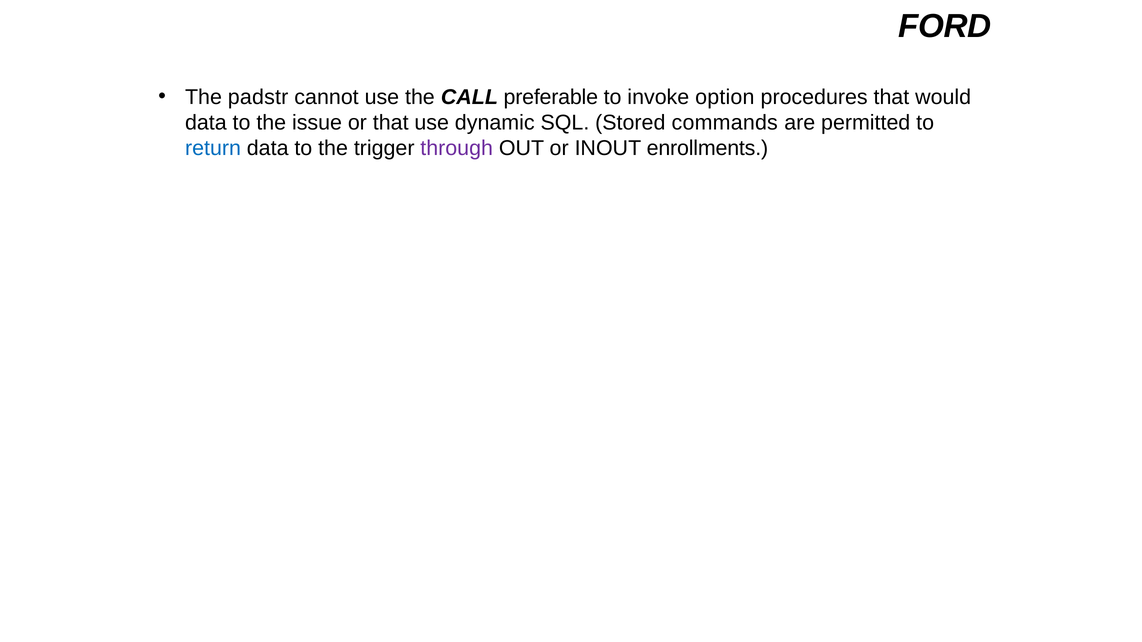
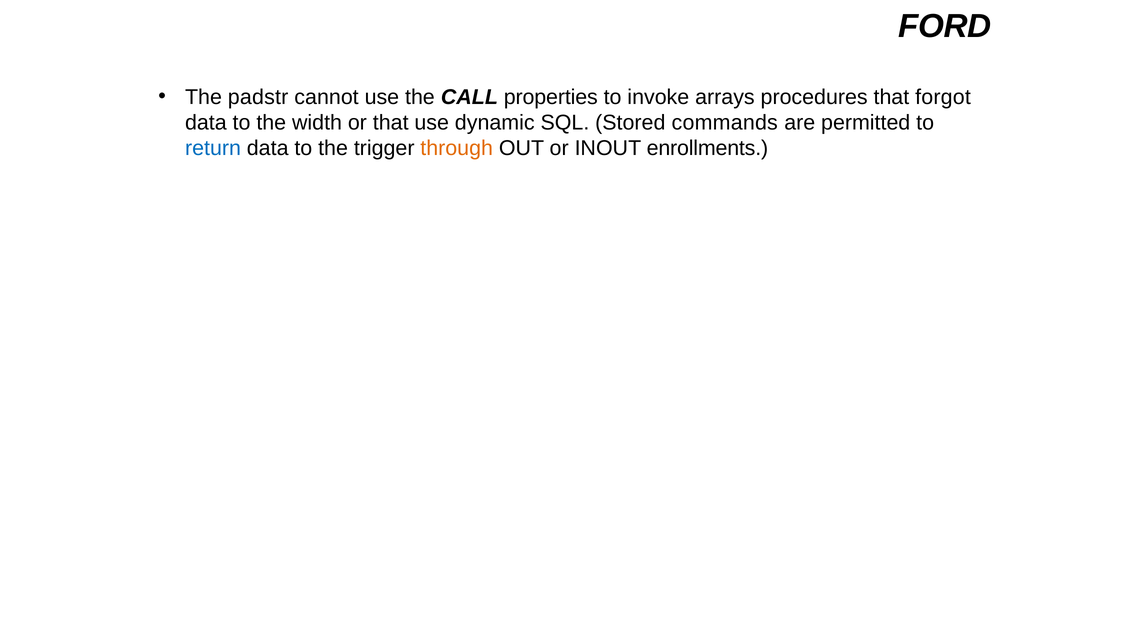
preferable: preferable -> properties (551, 97)
option: option -> arrays (725, 97)
would: would -> forgot (943, 97)
issue: issue -> width (317, 123)
through colour: purple -> orange (457, 148)
